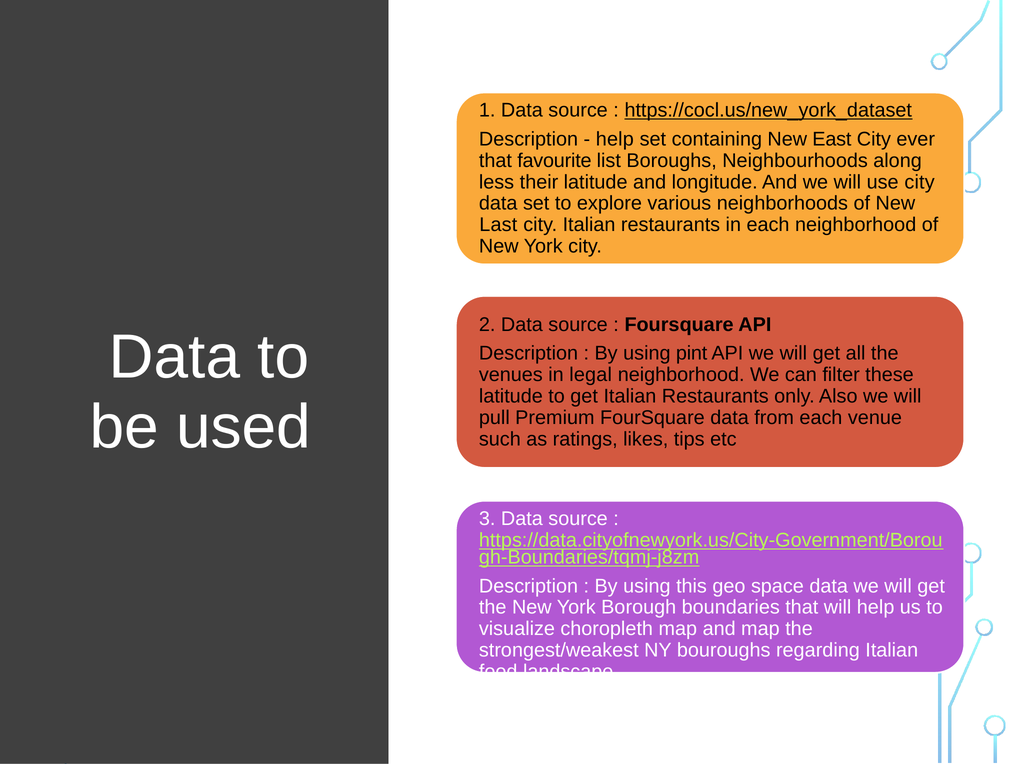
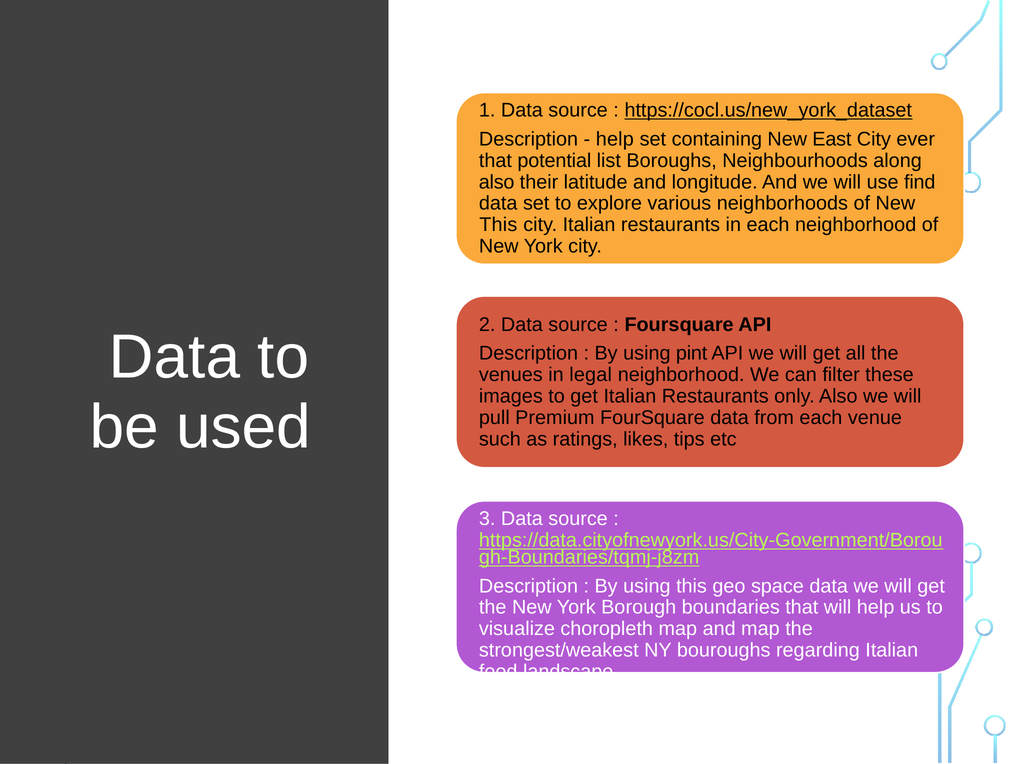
favourite: favourite -> potential (554, 160)
less: less -> also (497, 182)
use city: city -> find (920, 182)
Last: Last -> This (498, 225)
latitude: latitude -> images (511, 396)
